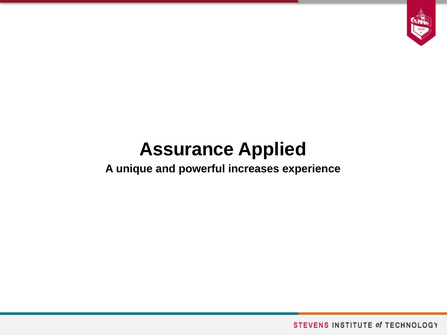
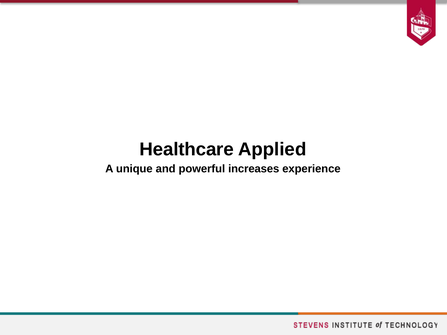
Assurance: Assurance -> Healthcare (187, 149)
